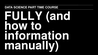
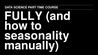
information: information -> seasonality (37, 36)
